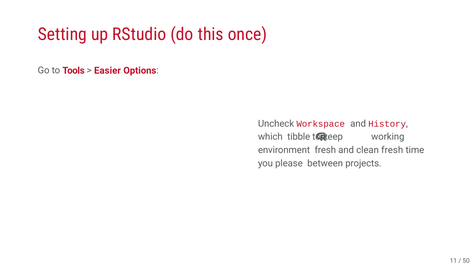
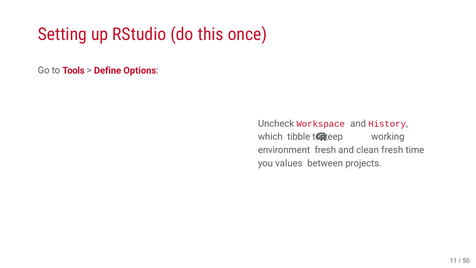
Easier: Easier -> Define (108, 70)
please: please -> values (289, 163)
